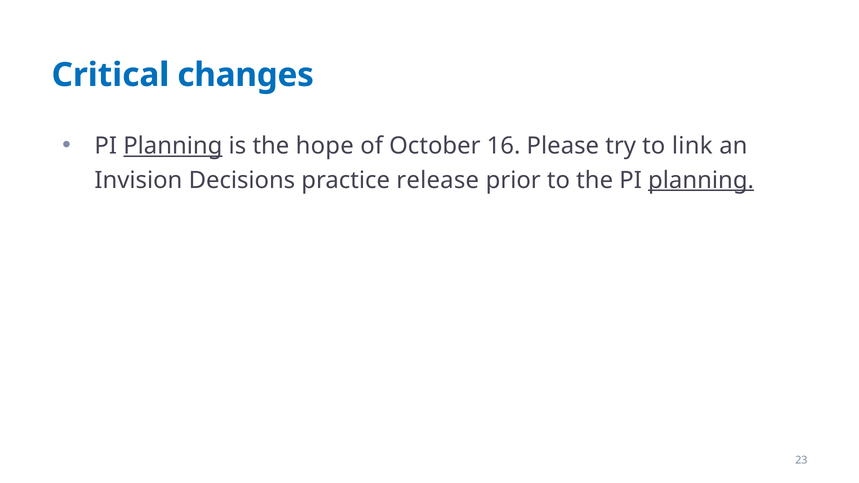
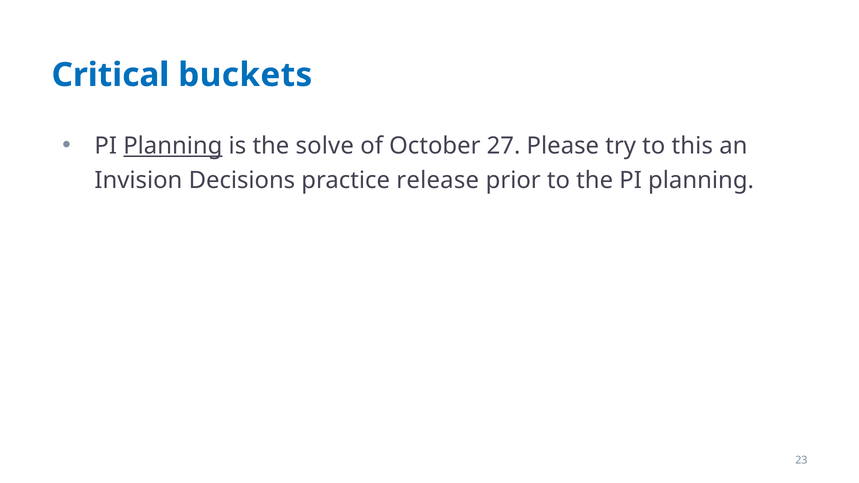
changes: changes -> buckets (245, 75)
hope: hope -> solve (325, 146)
16: 16 -> 27 (504, 146)
link: link -> this (692, 146)
planning underline: present -> none (701, 180)
